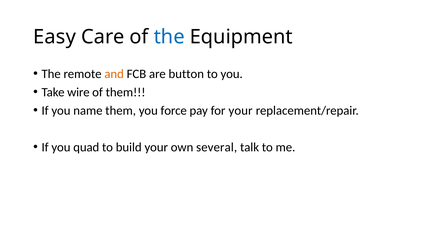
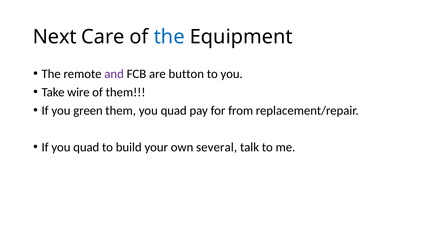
Easy: Easy -> Next (55, 37)
and colour: orange -> purple (114, 74)
name: name -> green (88, 111)
them you force: force -> quad (174, 111)
for your: your -> from (241, 111)
